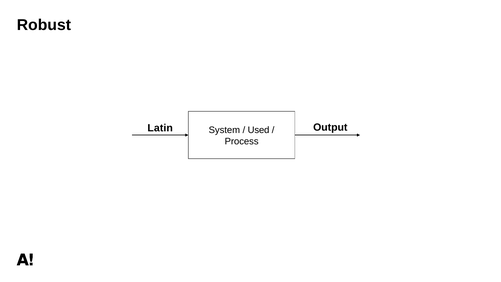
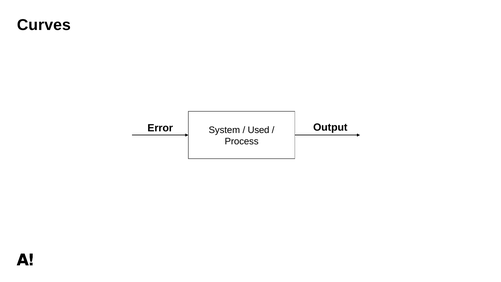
Robust: Robust -> Curves (44, 25)
Latin: Latin -> Error (160, 128)
